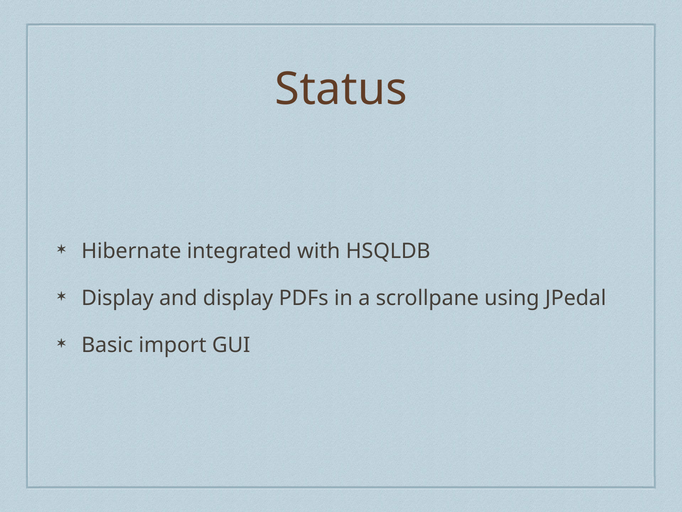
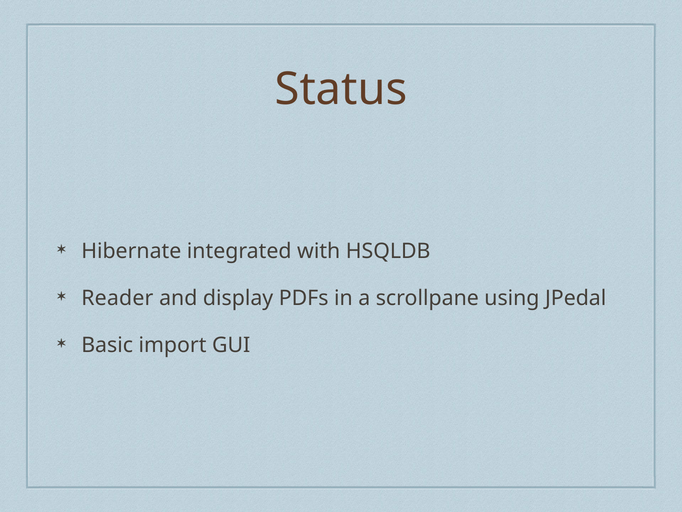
Display: Display -> Reader (117, 298)
